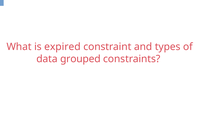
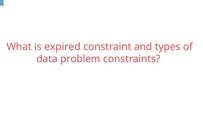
grouped: grouped -> problem (80, 59)
